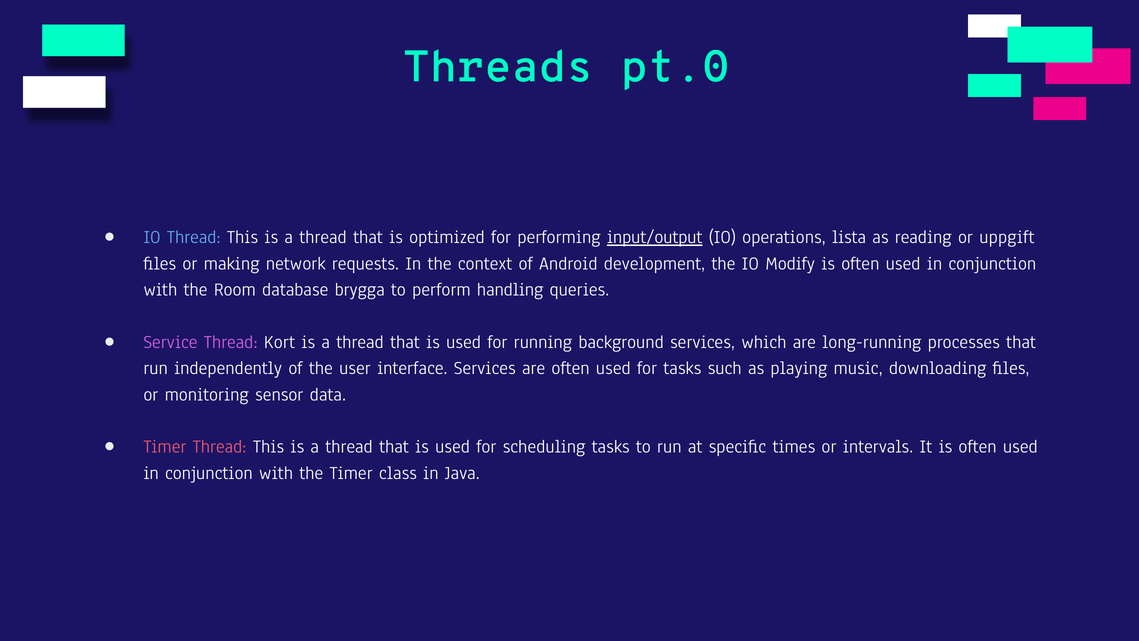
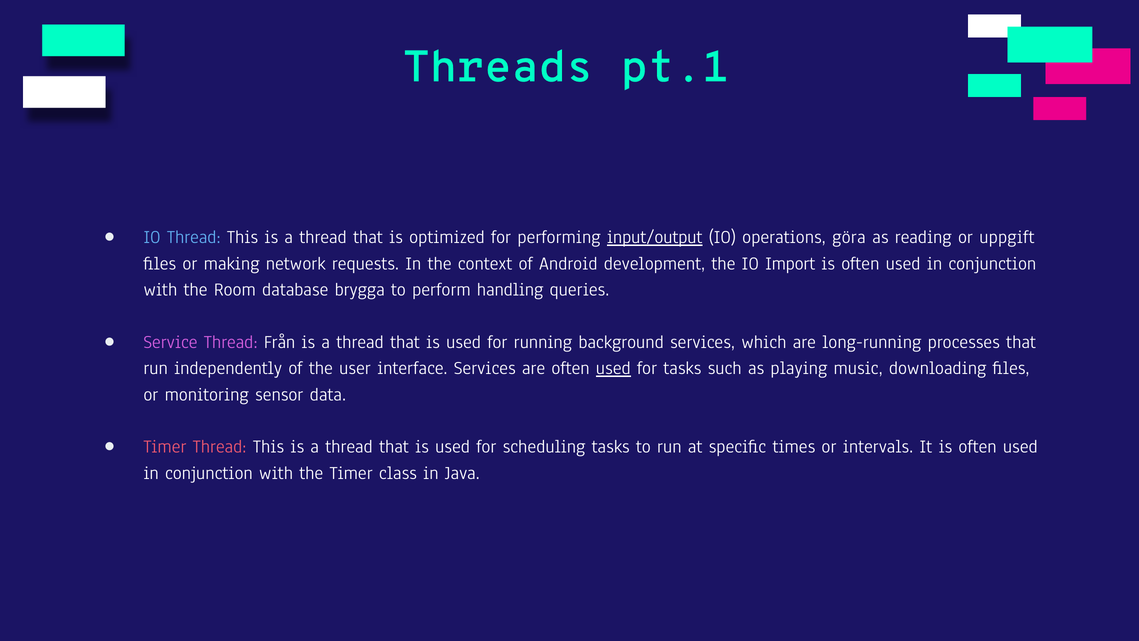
pt.0: pt.0 -> pt.1 (675, 67)
lista: lista -> göra (849, 237)
Modify: Modify -> Import (790, 263)
Kort: Kort -> Från (280, 342)
used underline: none -> present (613, 368)
